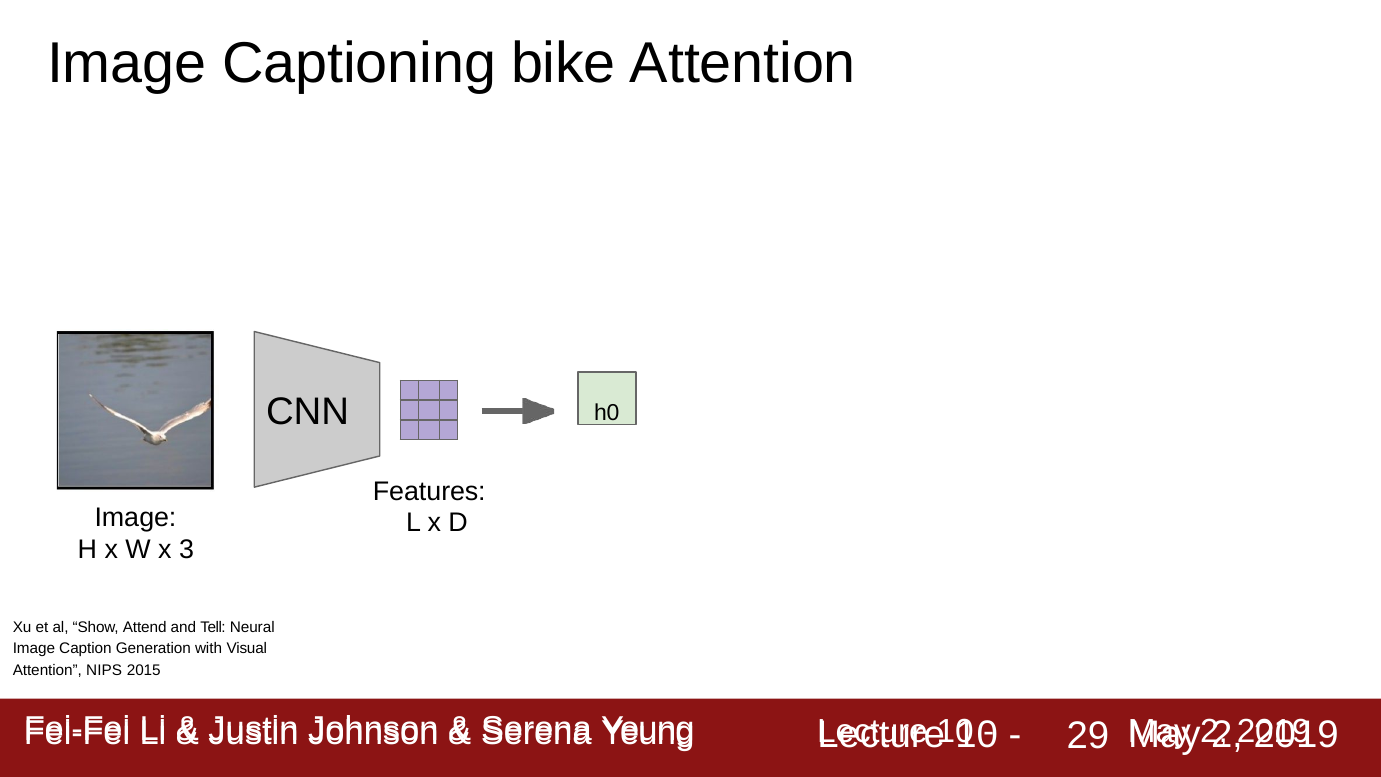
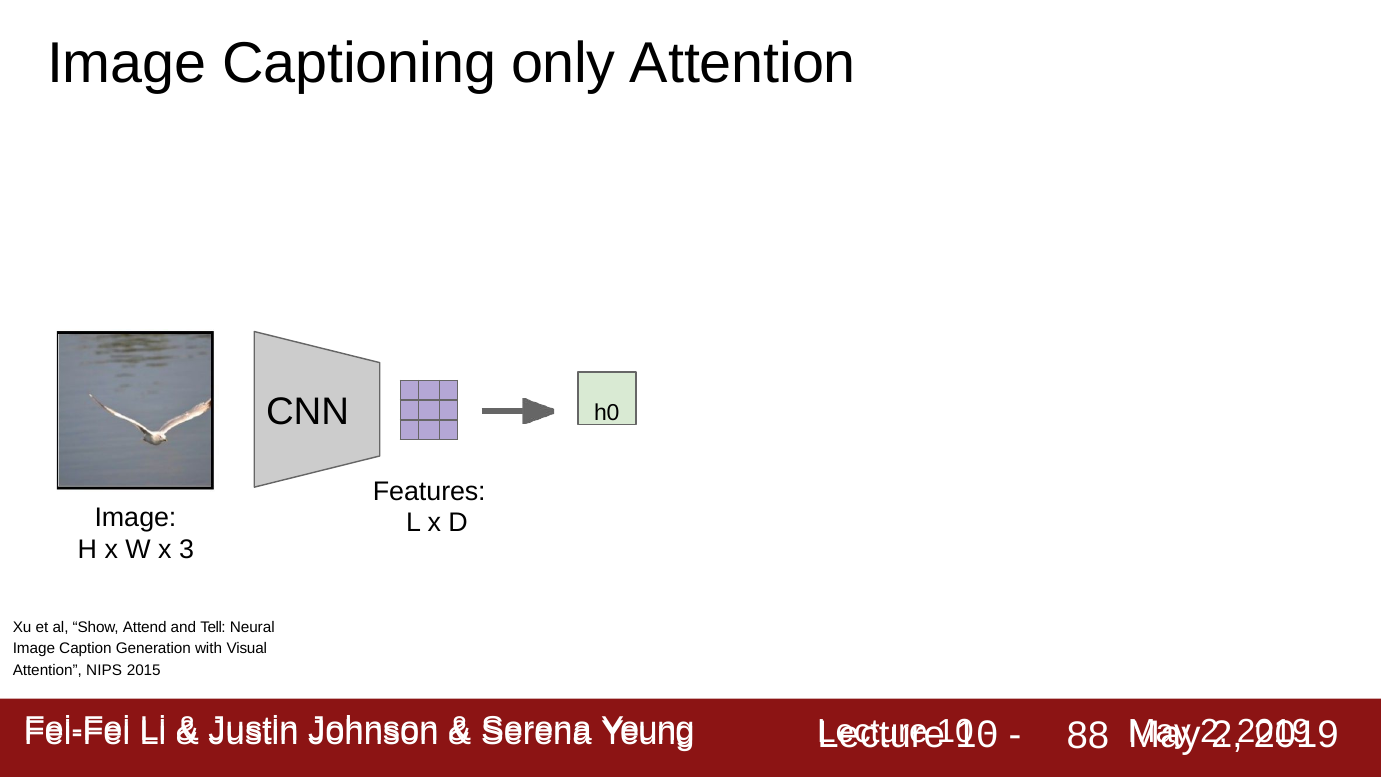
bike: bike -> only (563, 64)
29: 29 -> 88 (1088, 736)
